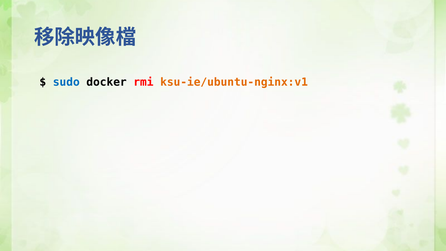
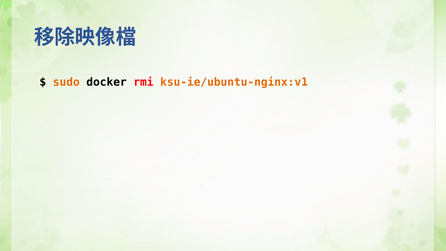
sudo colour: blue -> orange (66, 82)
